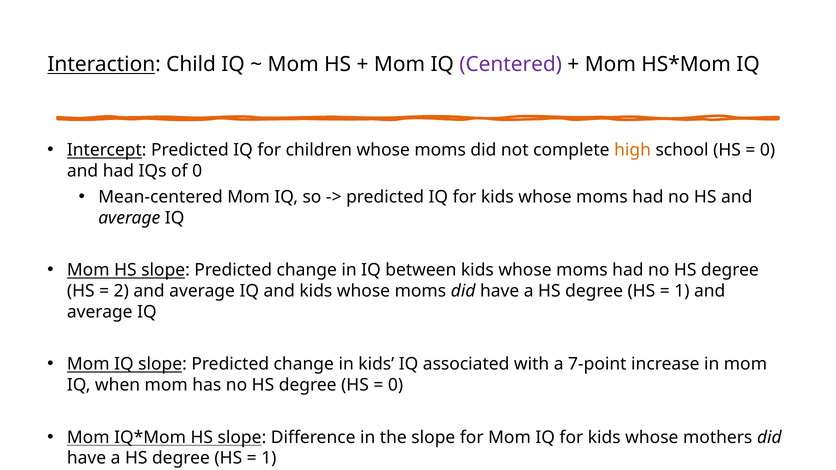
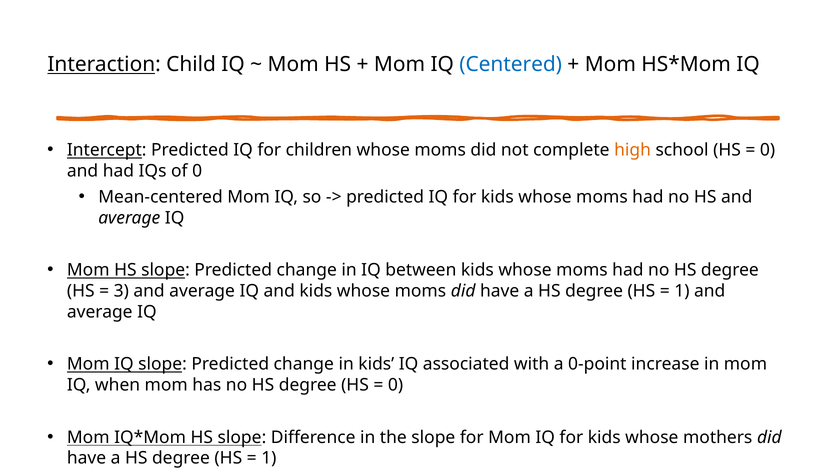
Centered colour: purple -> blue (511, 64)
2: 2 -> 3 (121, 291)
7-point: 7-point -> 0-point (597, 364)
